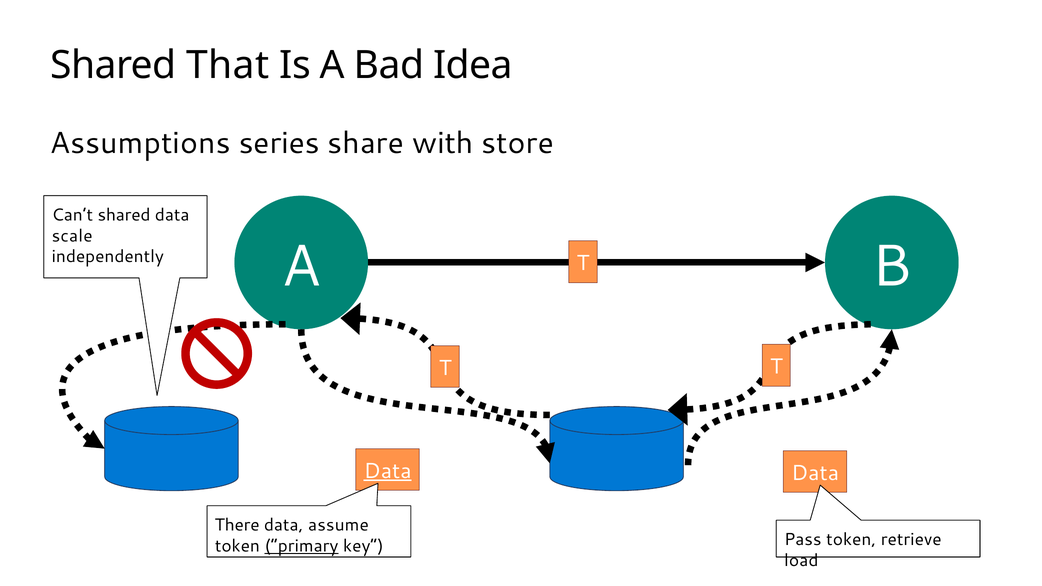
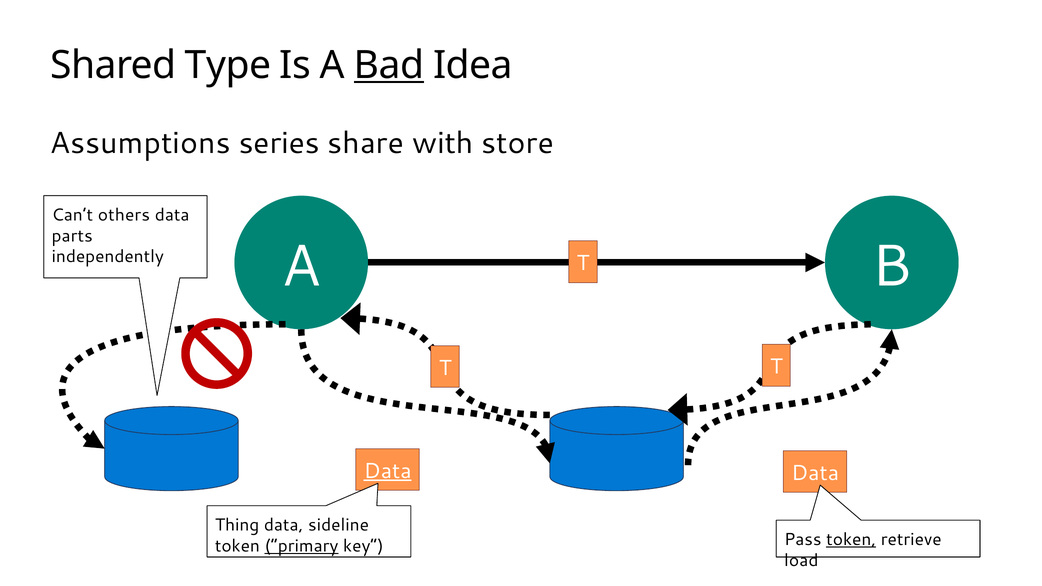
That: That -> Type (228, 65)
Bad underline: none -> present (389, 65)
Can’t shared: shared -> others (124, 215)
scale: scale -> parts (72, 236)
There: There -> Thing (237, 525)
assume: assume -> sideline (339, 525)
token underline: none -> present (851, 540)
